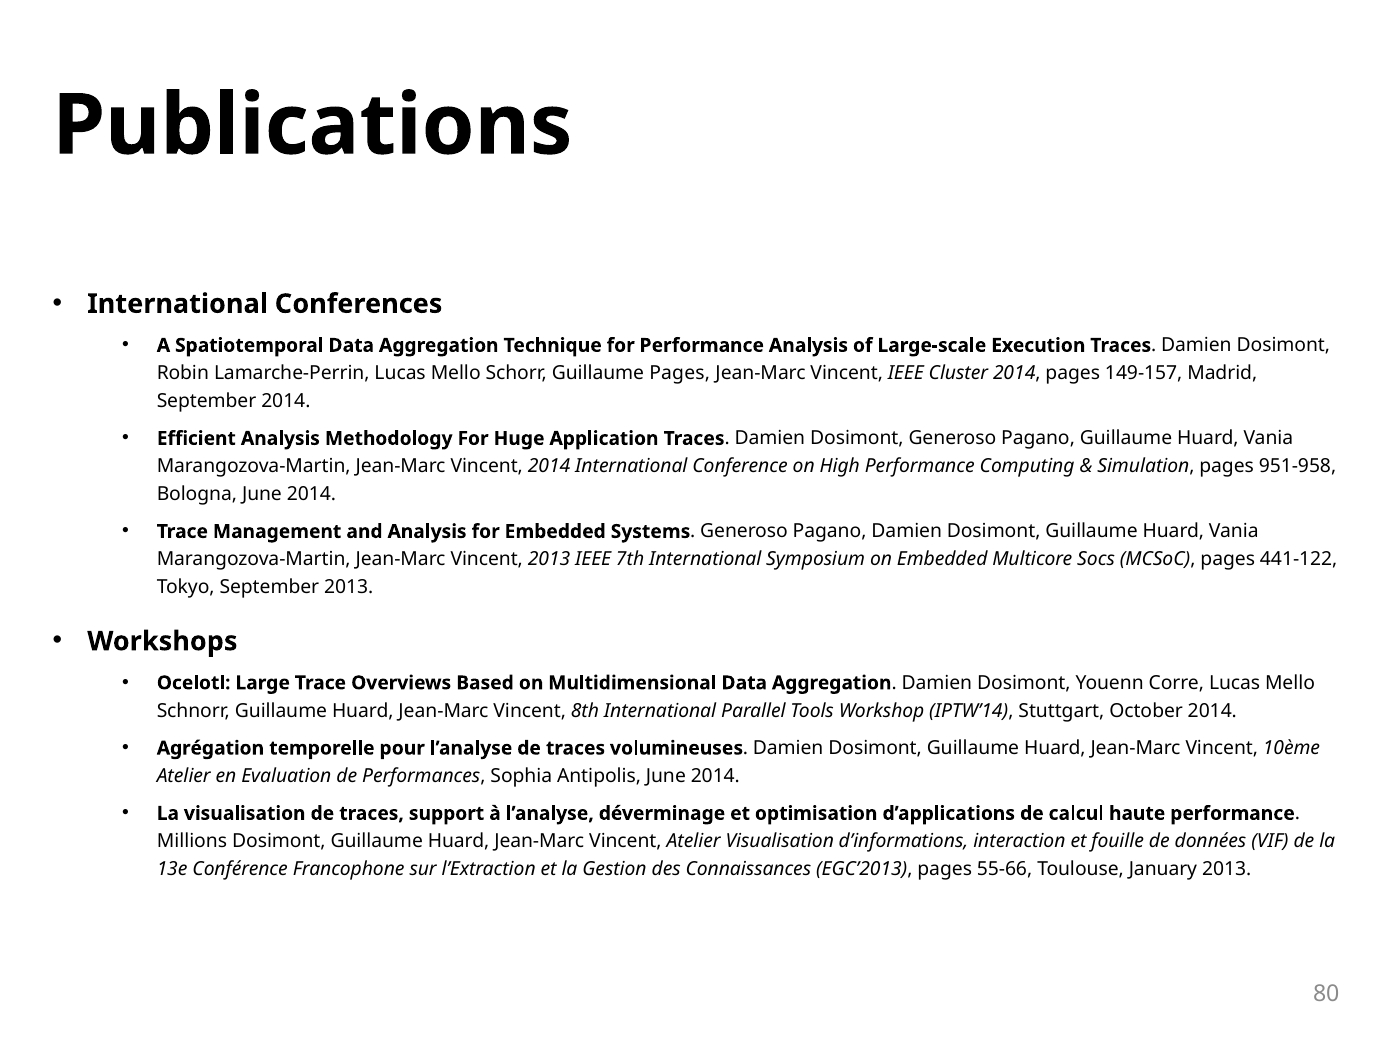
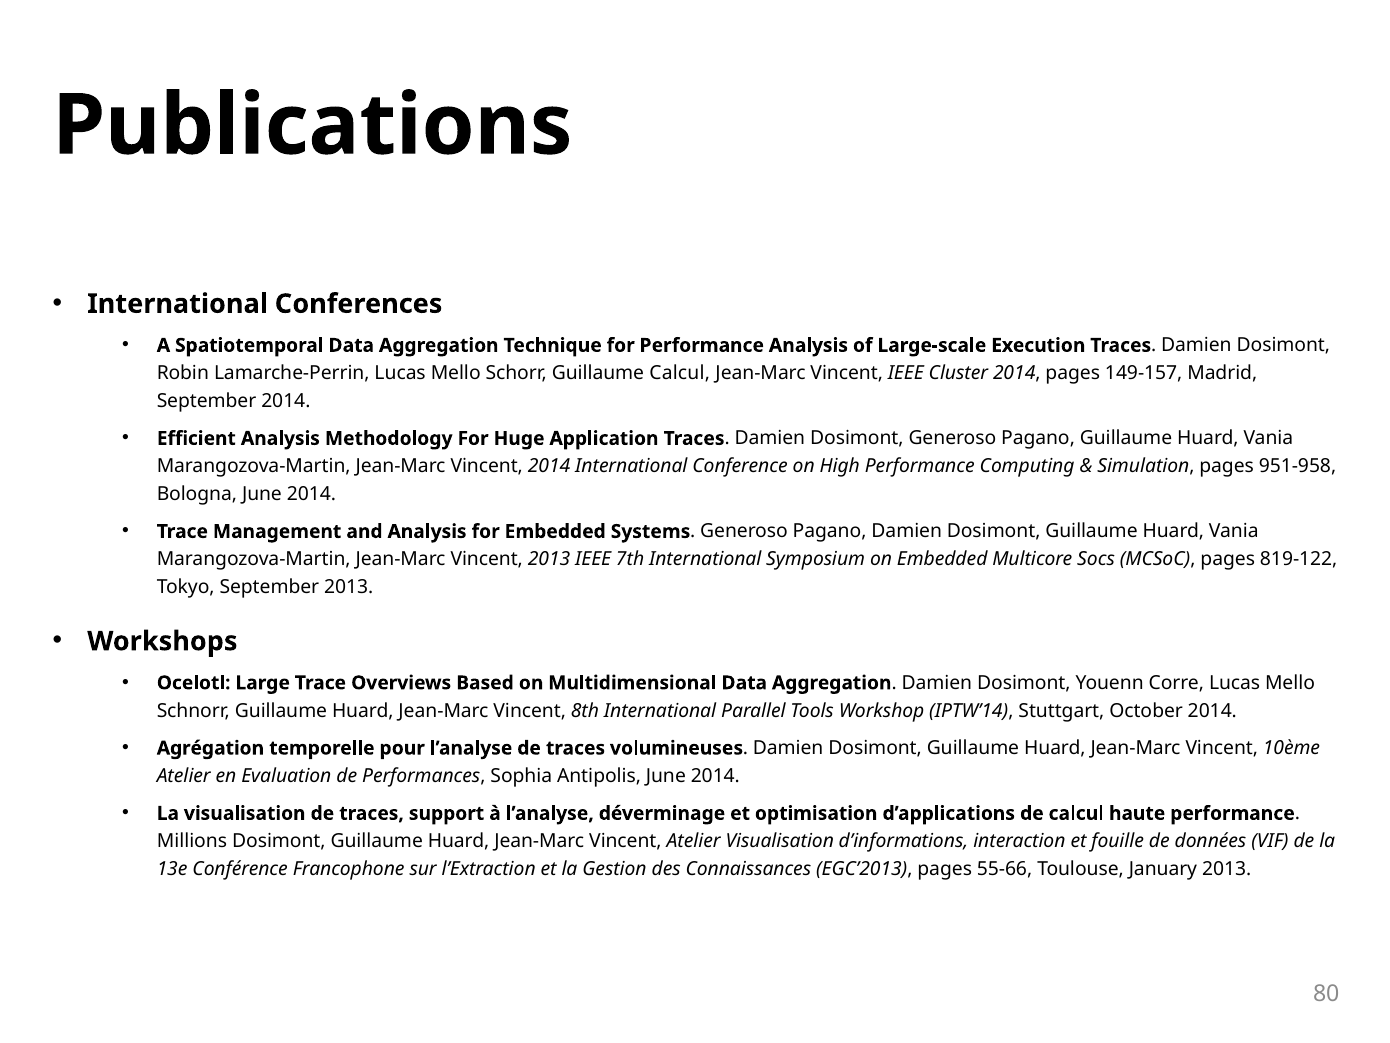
Guillaume Pages: Pages -> Calcul (680, 373)
441-122: 441-122 -> 819-122 (1299, 559)
